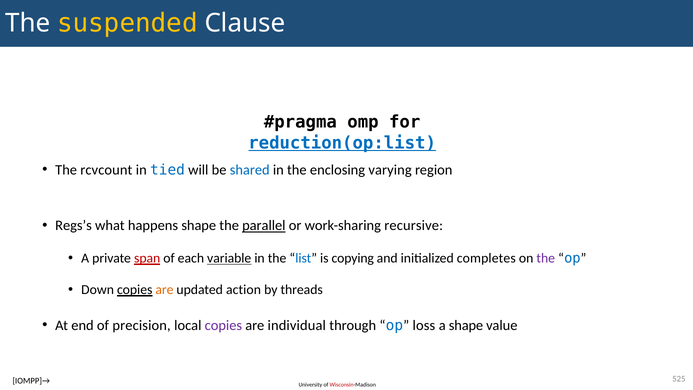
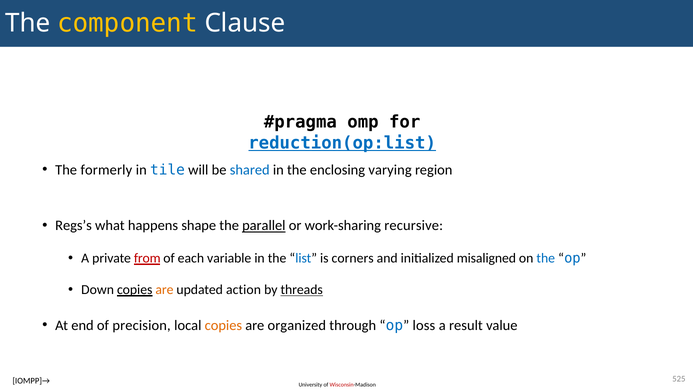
suspended: suspended -> component (127, 23)
rcvcount: rcvcount -> formerly (106, 170)
tied: tied -> tile (168, 170)
span: span -> from (147, 258)
variable underline: present -> none (229, 258)
copying: copying -> corners (353, 258)
completes: completes -> misaligned (486, 258)
the colour: purple -> blue (546, 258)
threads underline: none -> present (302, 290)
copies colour: purple -> orange (223, 325)
individual: individual -> organized (297, 325)
a shape: shape -> result (466, 325)
